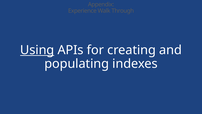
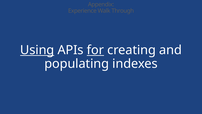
for underline: none -> present (95, 50)
